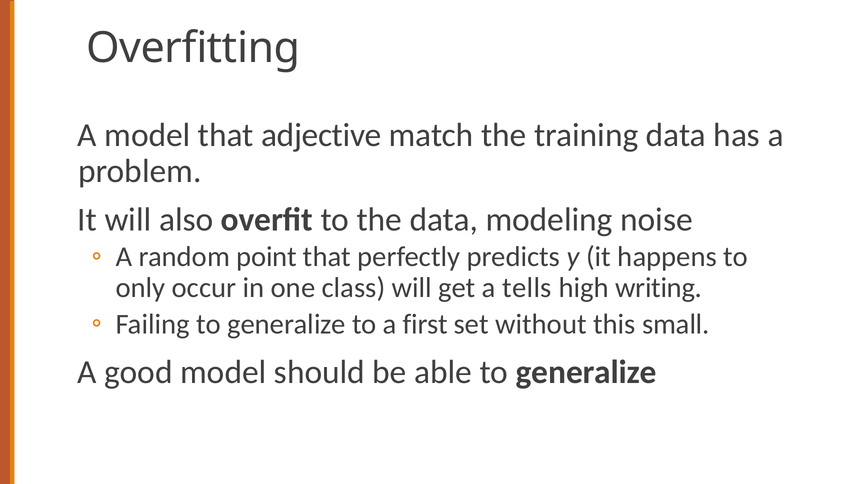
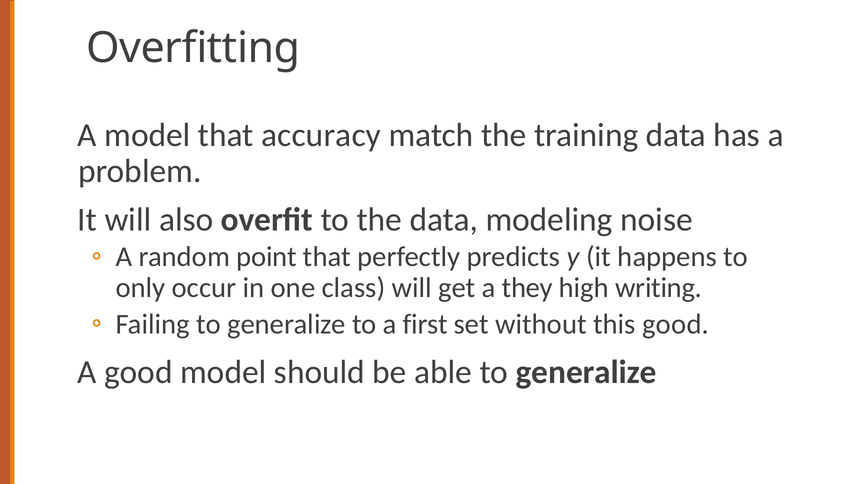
adjective: adjective -> accuracy (321, 135)
tells: tells -> they (527, 288)
this small: small -> good (676, 324)
